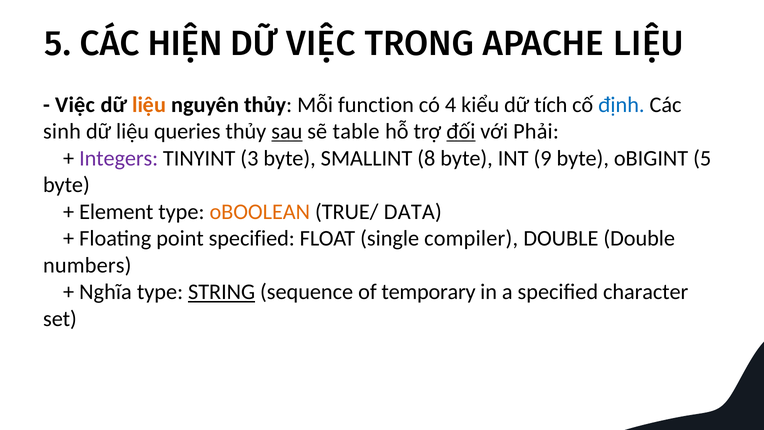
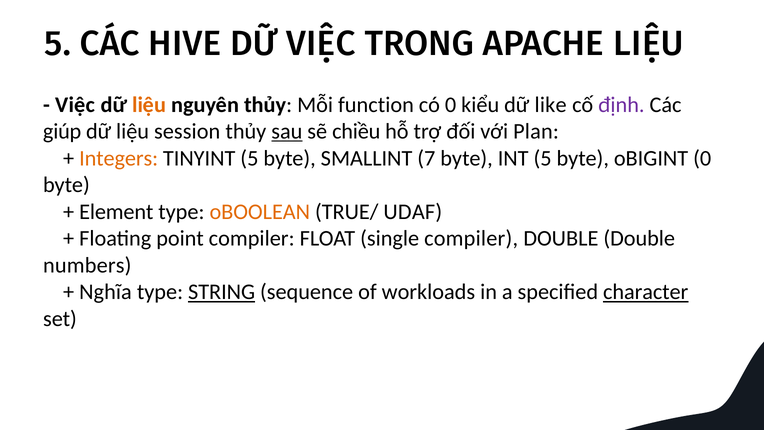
HIỆN: HIỆN -> HIVE (185, 44)
có 4: 4 -> 0 (451, 105)
tích: tích -> like (551, 105)
định colour: blue -> purple (621, 105)
sinh: sinh -> giúp (62, 131)
queries: queries -> session (187, 131)
table: table -> chiều (356, 131)
đối underline: present -> none (461, 131)
Phải: Phải -> Plan (536, 131)
Integers colour: purple -> orange (119, 158)
TINYINT 3: 3 -> 5 (249, 158)
8: 8 -> 7 (426, 158)
INT 9: 9 -> 5 (543, 158)
oBIGINT 5: 5 -> 0 (702, 158)
DATA: DATA -> UDAF (413, 212)
point specified: specified -> compiler (252, 238)
temporary: temporary -> workloads (428, 292)
character underline: none -> present (646, 292)
